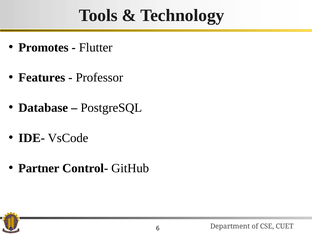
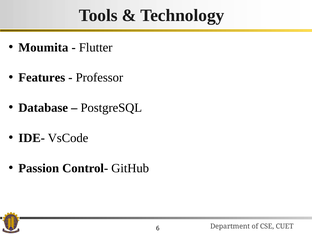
Promotes: Promotes -> Moumita (43, 47)
Partner: Partner -> Passion (39, 168)
